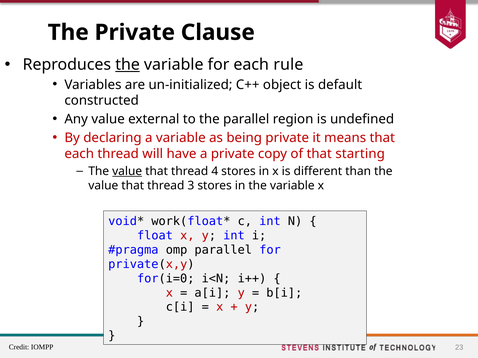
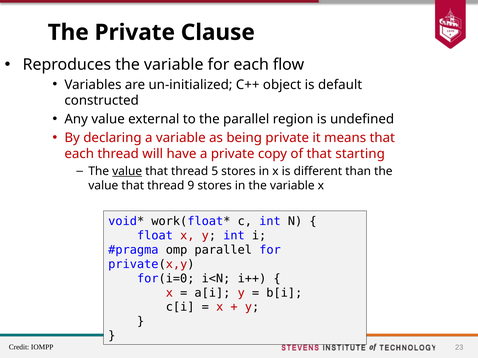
the underline: present -> none (128, 65)
rule: rule -> flow (289, 65)
4: 4 -> 5 (215, 171)
3: 3 -> 9 (191, 186)
